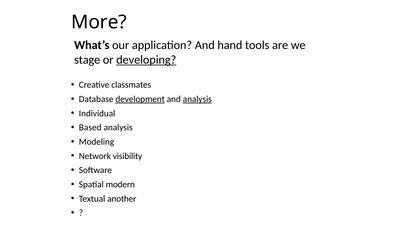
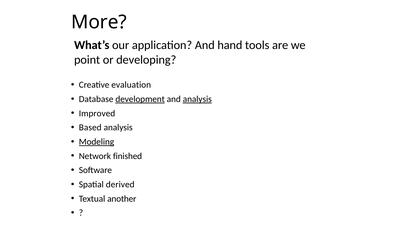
stage: stage -> point (87, 60)
developing underline: present -> none (146, 60)
classmates: classmates -> evaluation (131, 85)
Individual: Individual -> Improved (97, 113)
Modeling underline: none -> present (97, 142)
visibility: visibility -> finished (128, 156)
modern: modern -> derived (120, 185)
